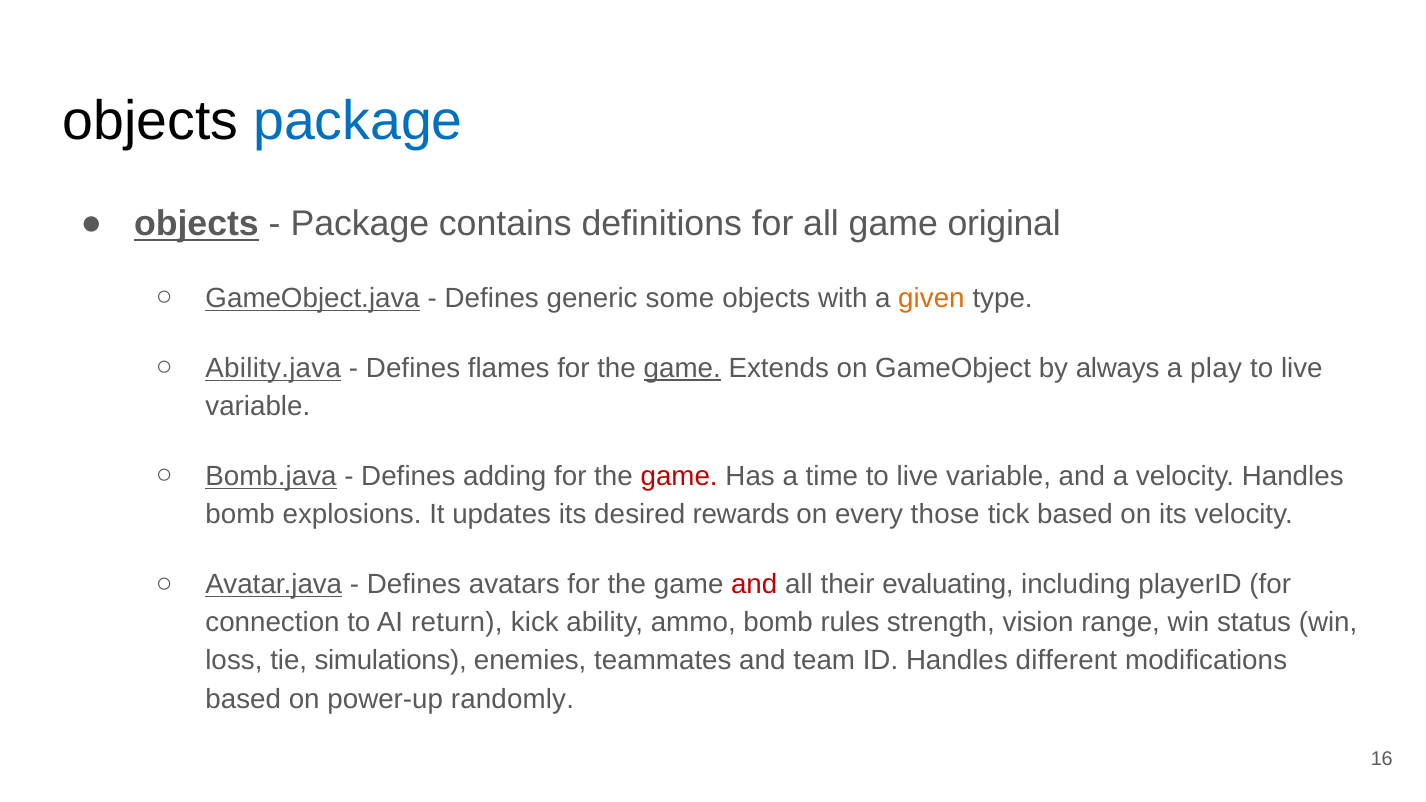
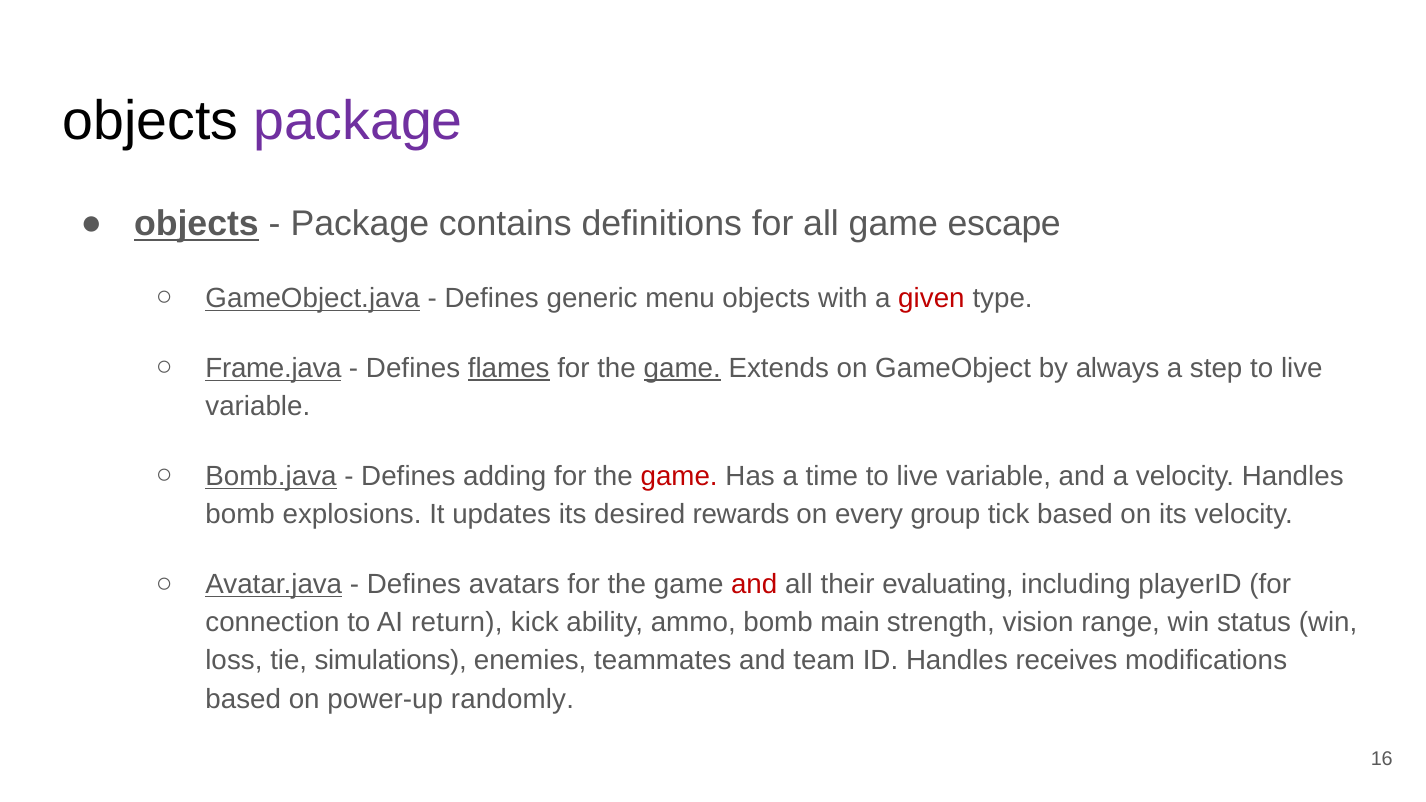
package colour: blue -> purple (358, 121)
original: original -> escape (1004, 224)
some: some -> menu (680, 298)
given colour: orange -> red (931, 298)
Ability.java: Ability.java -> Frame.java (273, 368)
flames underline: none -> present (509, 368)
play: play -> step (1216, 368)
those: those -> group (945, 515)
rules: rules -> main (850, 623)
different: different -> receives (1067, 661)
